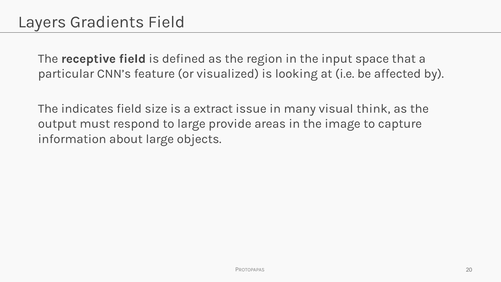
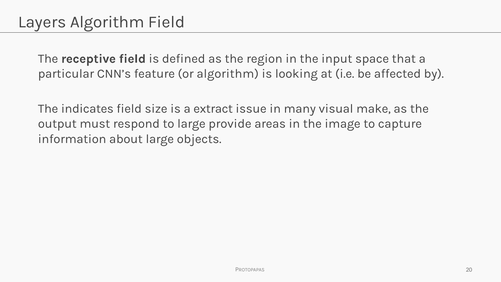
Layers Gradients: Gradients -> Algorithm (107, 22)
or visualized: visualized -> algorithm (228, 74)
think: think -> make (374, 109)
